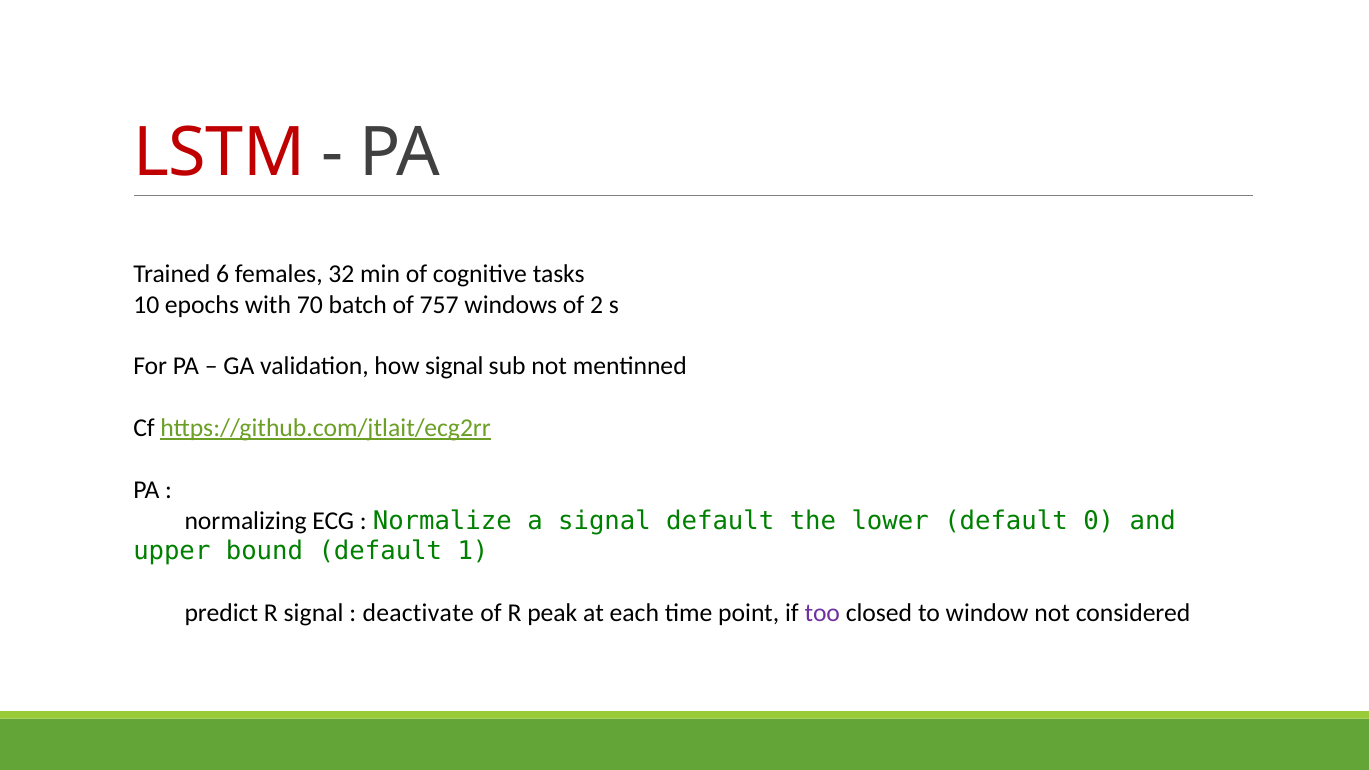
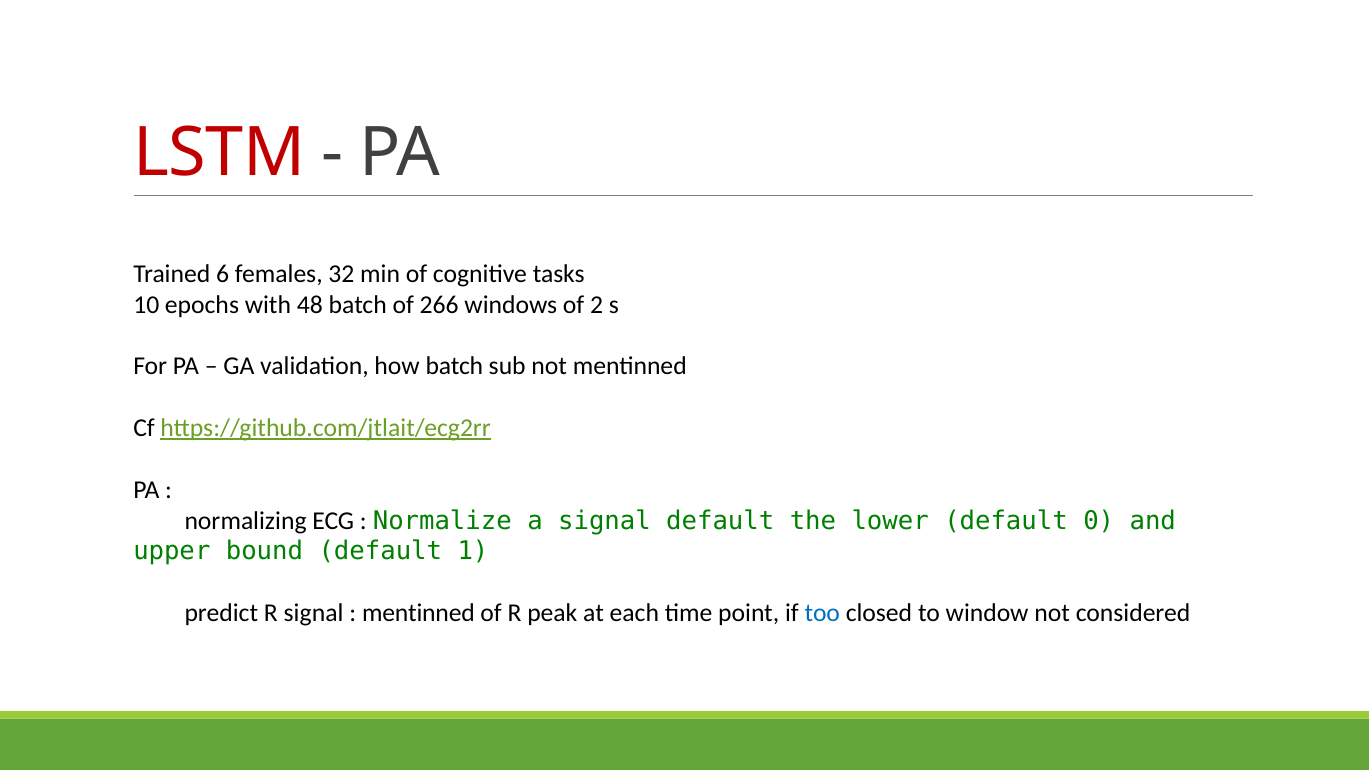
70: 70 -> 48 (310, 305)
757: 757 -> 266 (439, 305)
how signal: signal -> batch (454, 366)
deactivate: deactivate -> mentinned (418, 613)
too colour: purple -> blue (822, 613)
